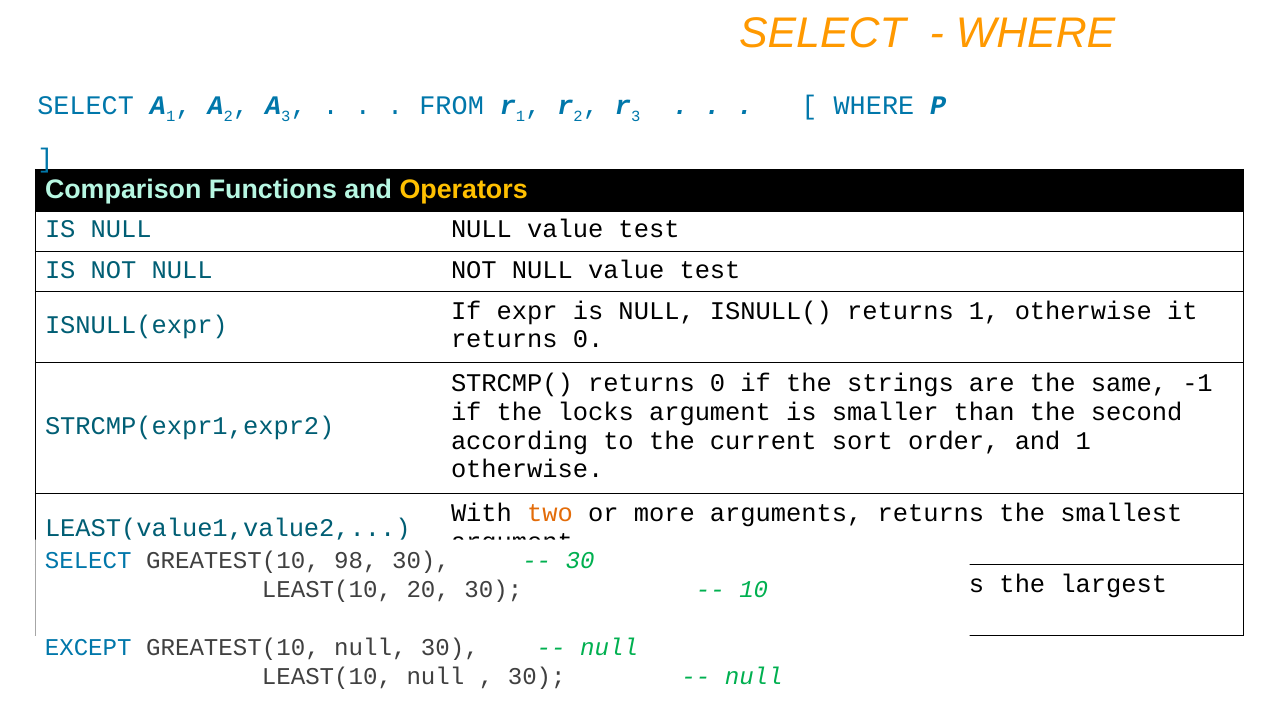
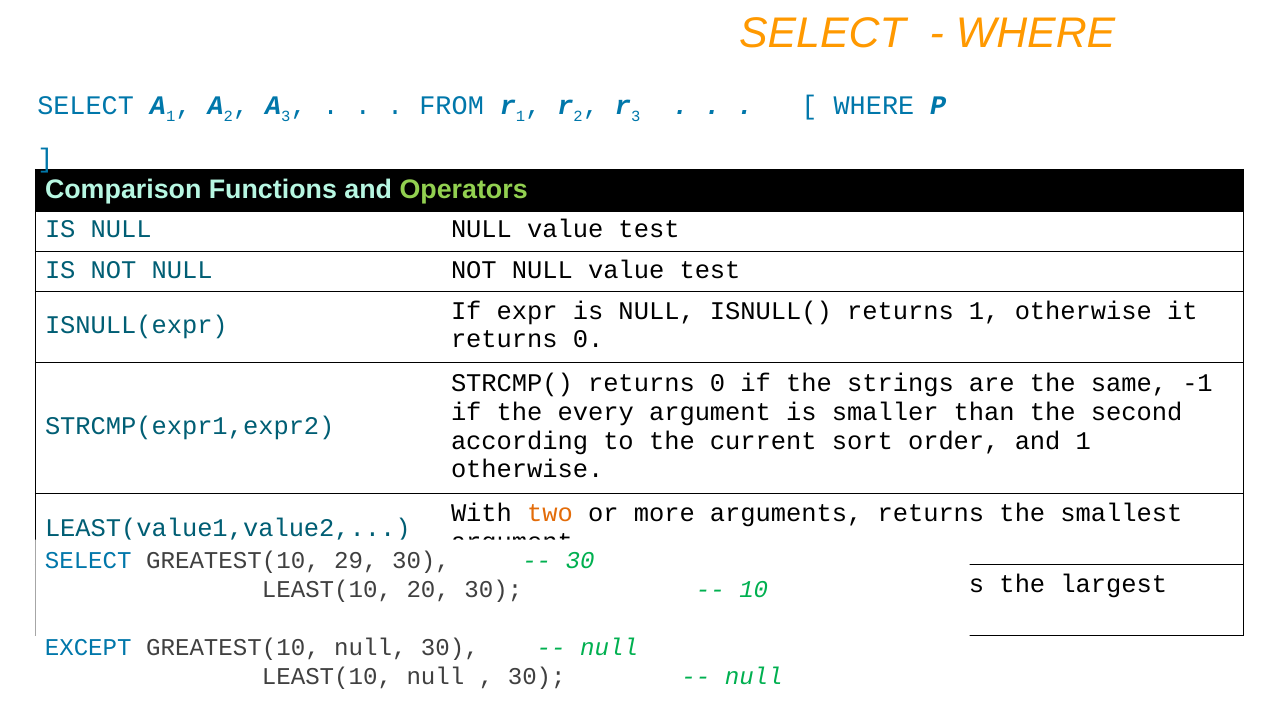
Operators colour: yellow -> light green (464, 190)
locks: locks -> every (596, 412)
98: 98 -> 29 (356, 561)
